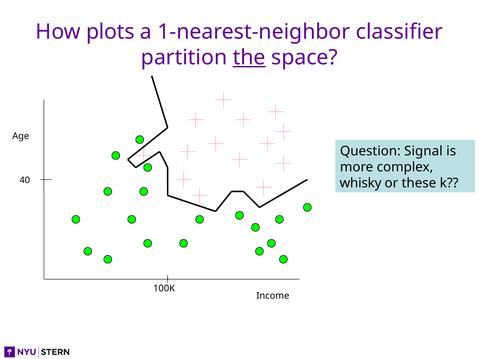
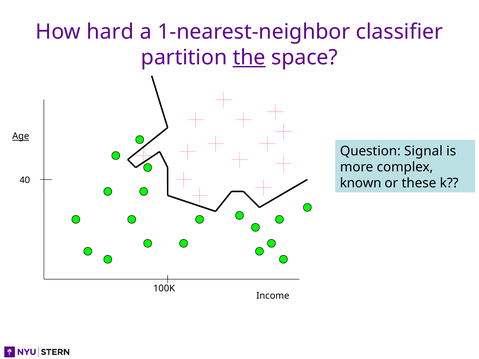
plots: plots -> hard (110, 32)
Age underline: none -> present (21, 136)
whisky: whisky -> known (361, 183)
